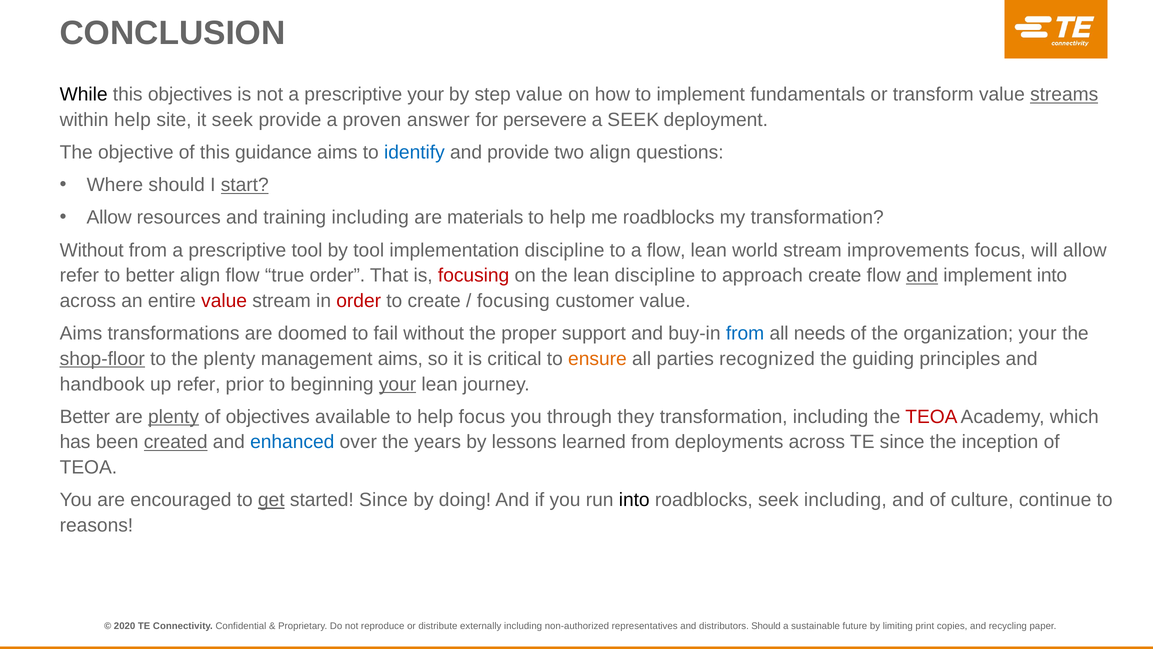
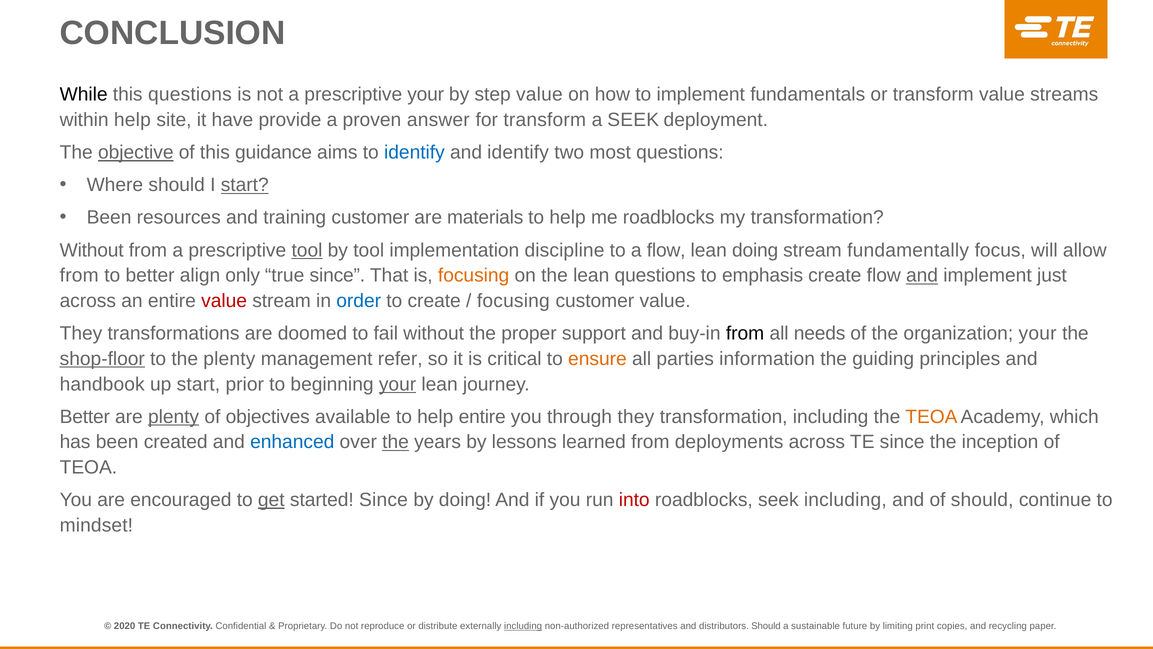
this objectives: objectives -> questions (190, 95)
streams underline: present -> none (1064, 95)
it seek: seek -> have (232, 120)
for persevere: persevere -> transform (545, 120)
objective underline: none -> present (136, 152)
and provide: provide -> identify (518, 152)
two align: align -> most (610, 152)
Allow: Allow -> Been (109, 218)
training including: including -> customer (370, 218)
tool underline: none -> present (307, 250)
lean world: world -> doing (755, 250)
improvements: improvements -> fundamentally (908, 250)
refer: refer -> from (79, 275)
align flow: flow -> only (243, 275)
true order: order -> since (337, 275)
focusing colour: red -> orange (474, 275)
lean discipline: discipline -> questions (655, 275)
approach: approach -> emphasis (763, 275)
implement into: into -> just (1052, 275)
order colour: red -> blue (359, 301)
Aims: Aims -> They (81, 333)
from colour: blue -> black (745, 333)
management aims: aims -> refer (400, 359)
recognized: recognized -> information (767, 359)
up refer: refer -> start (198, 384)
help focus: focus -> entire (482, 416)
TEOA colour: red -> orange (931, 416)
created underline: present -> none (176, 442)
the underline: none -> present (396, 442)
into colour: black -> red (634, 500)
of culture: culture -> should (982, 500)
reasons: reasons -> mindset (96, 525)
including underline: none -> present (523, 626)
